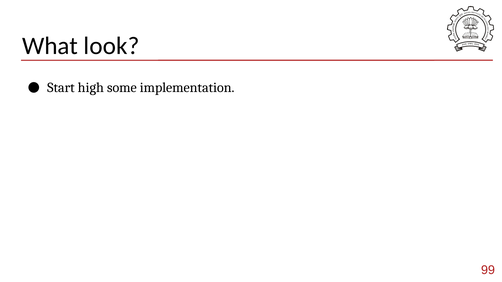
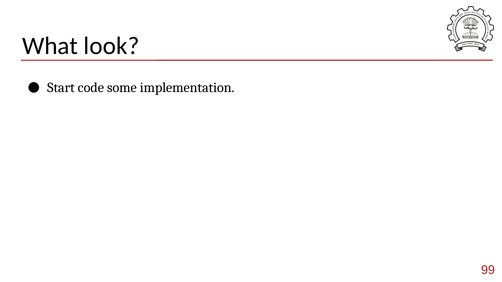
high: high -> code (91, 88)
